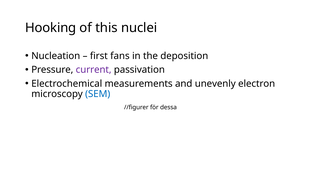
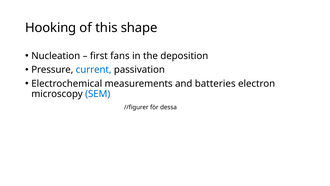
nuclei: nuclei -> shape (139, 28)
current colour: purple -> blue (94, 70)
unevenly: unevenly -> batteries (215, 83)
